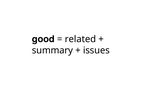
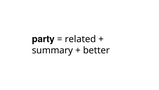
good: good -> party (43, 39)
issues: issues -> better (96, 50)
